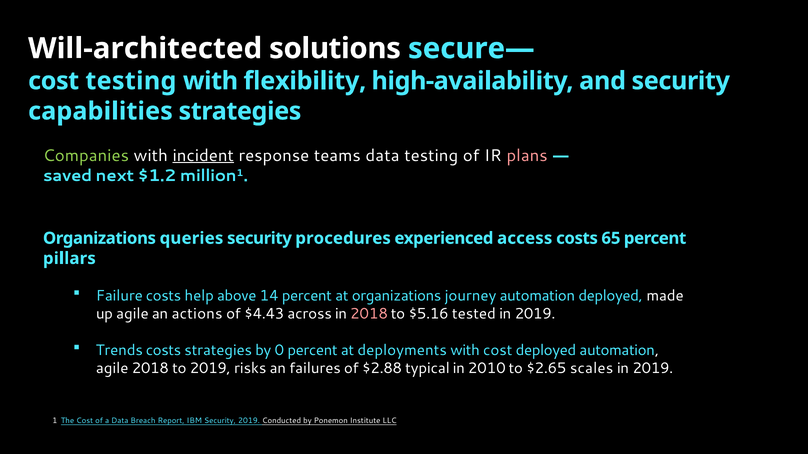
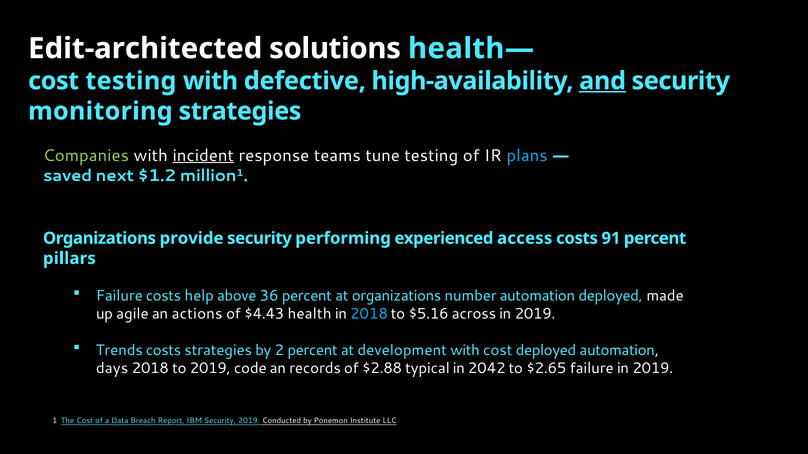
Will-architected: Will-architected -> Edit-architected (145, 49)
secure—: secure— -> health— (471, 49)
flexibility: flexibility -> defective (305, 81)
and underline: none -> present (603, 81)
capabilities: capabilities -> monitoring (100, 111)
teams data: data -> tune (383, 156)
plans colour: pink -> light blue (527, 156)
queries: queries -> provide (192, 239)
procedures: procedures -> performing (343, 239)
65: 65 -> 91 (611, 239)
14: 14 -> 36 (269, 296)
journey: journey -> number (471, 296)
across: across -> health (310, 314)
2018 colour: pink -> light blue (369, 314)
tested: tested -> across (474, 314)
0: 0 -> 2 (279, 351)
deployments: deployments -> development (402, 351)
agile: agile -> days (112, 369)
risks: risks -> code (250, 369)
failures: failures -> records (315, 369)
2010: 2010 -> 2042 (487, 369)
$2.65 scales: scales -> failure (592, 369)
